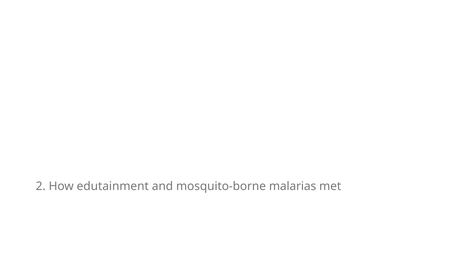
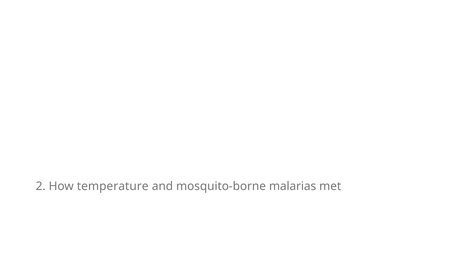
edutainment: edutainment -> temperature (113, 186)
